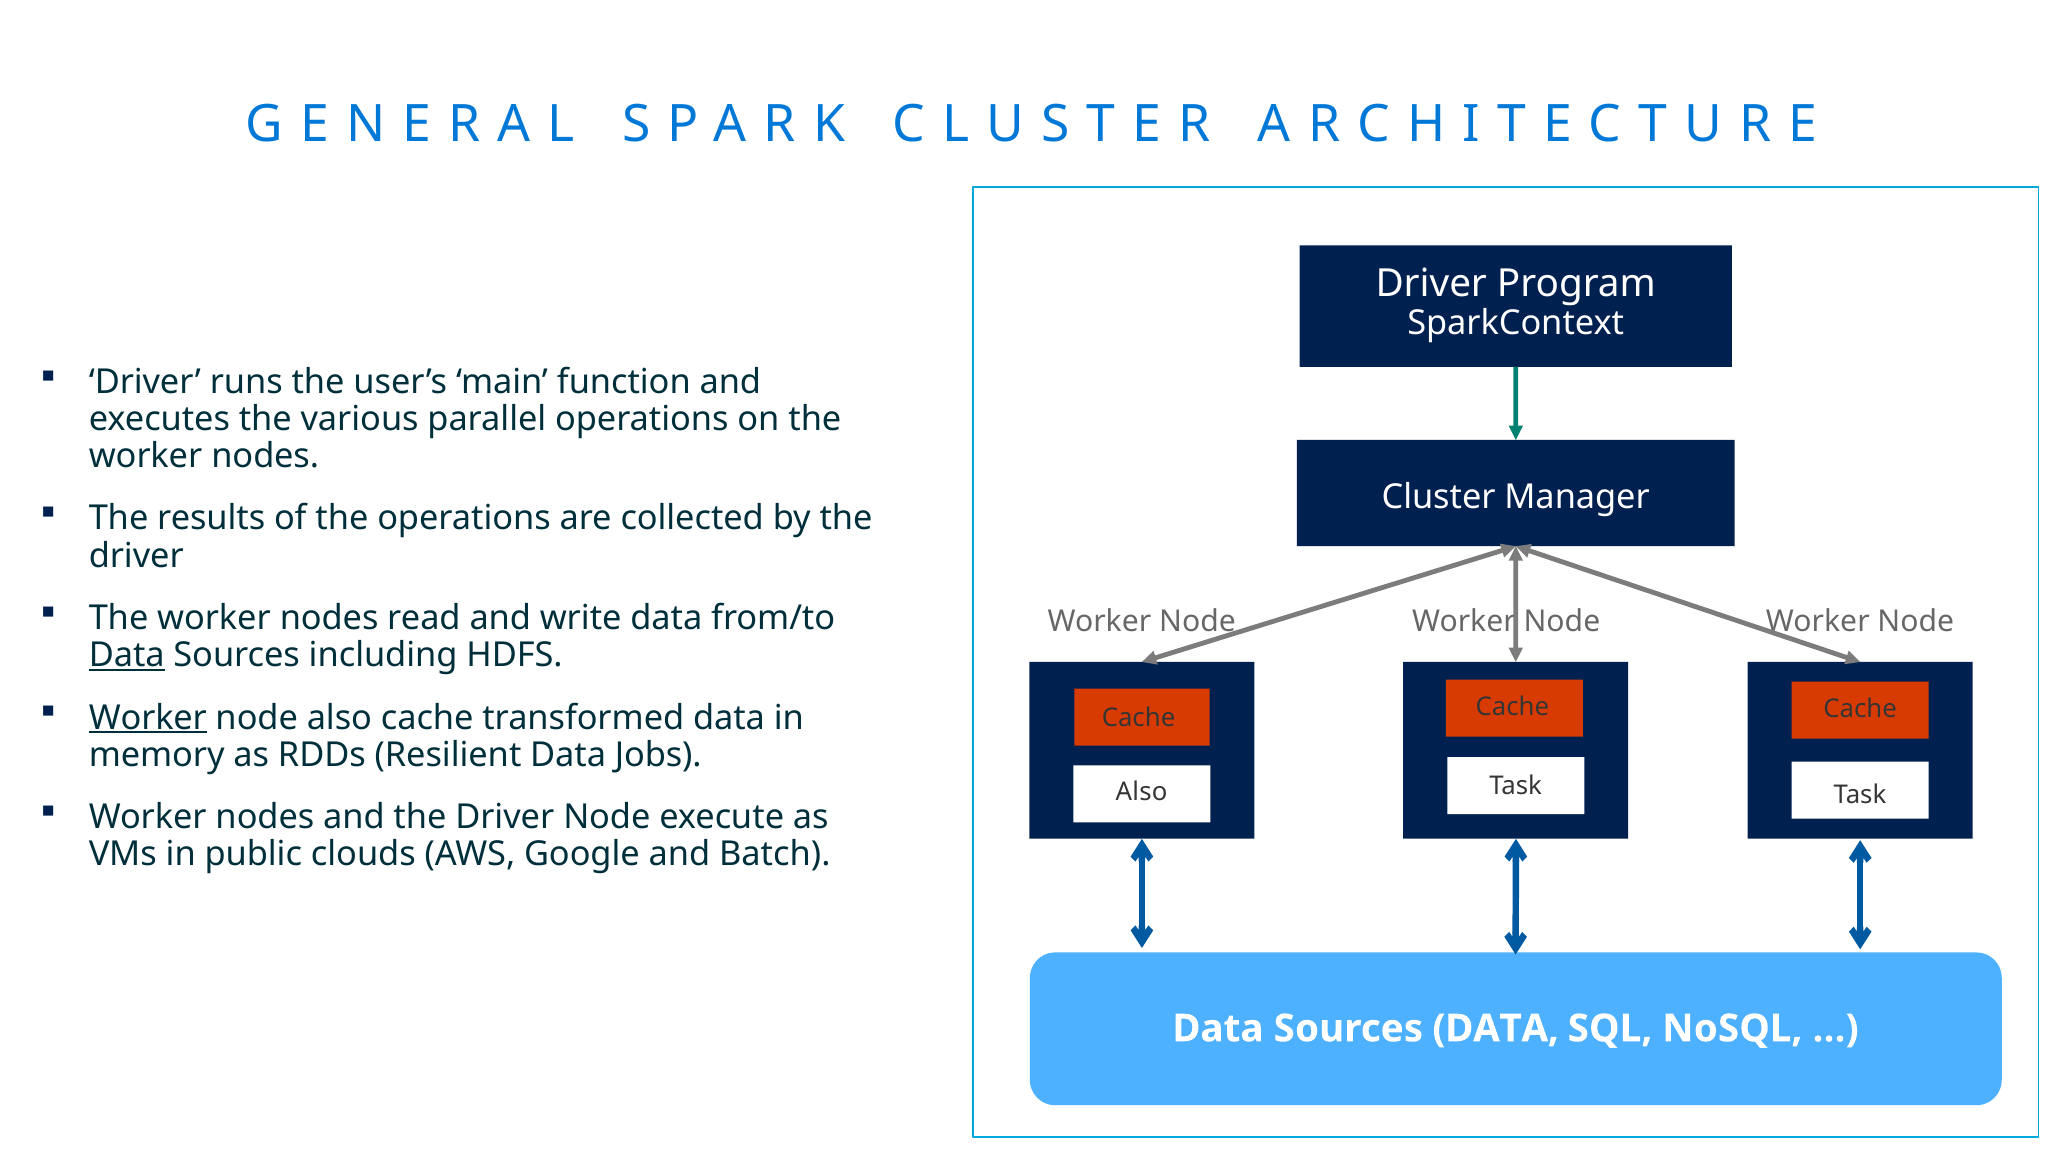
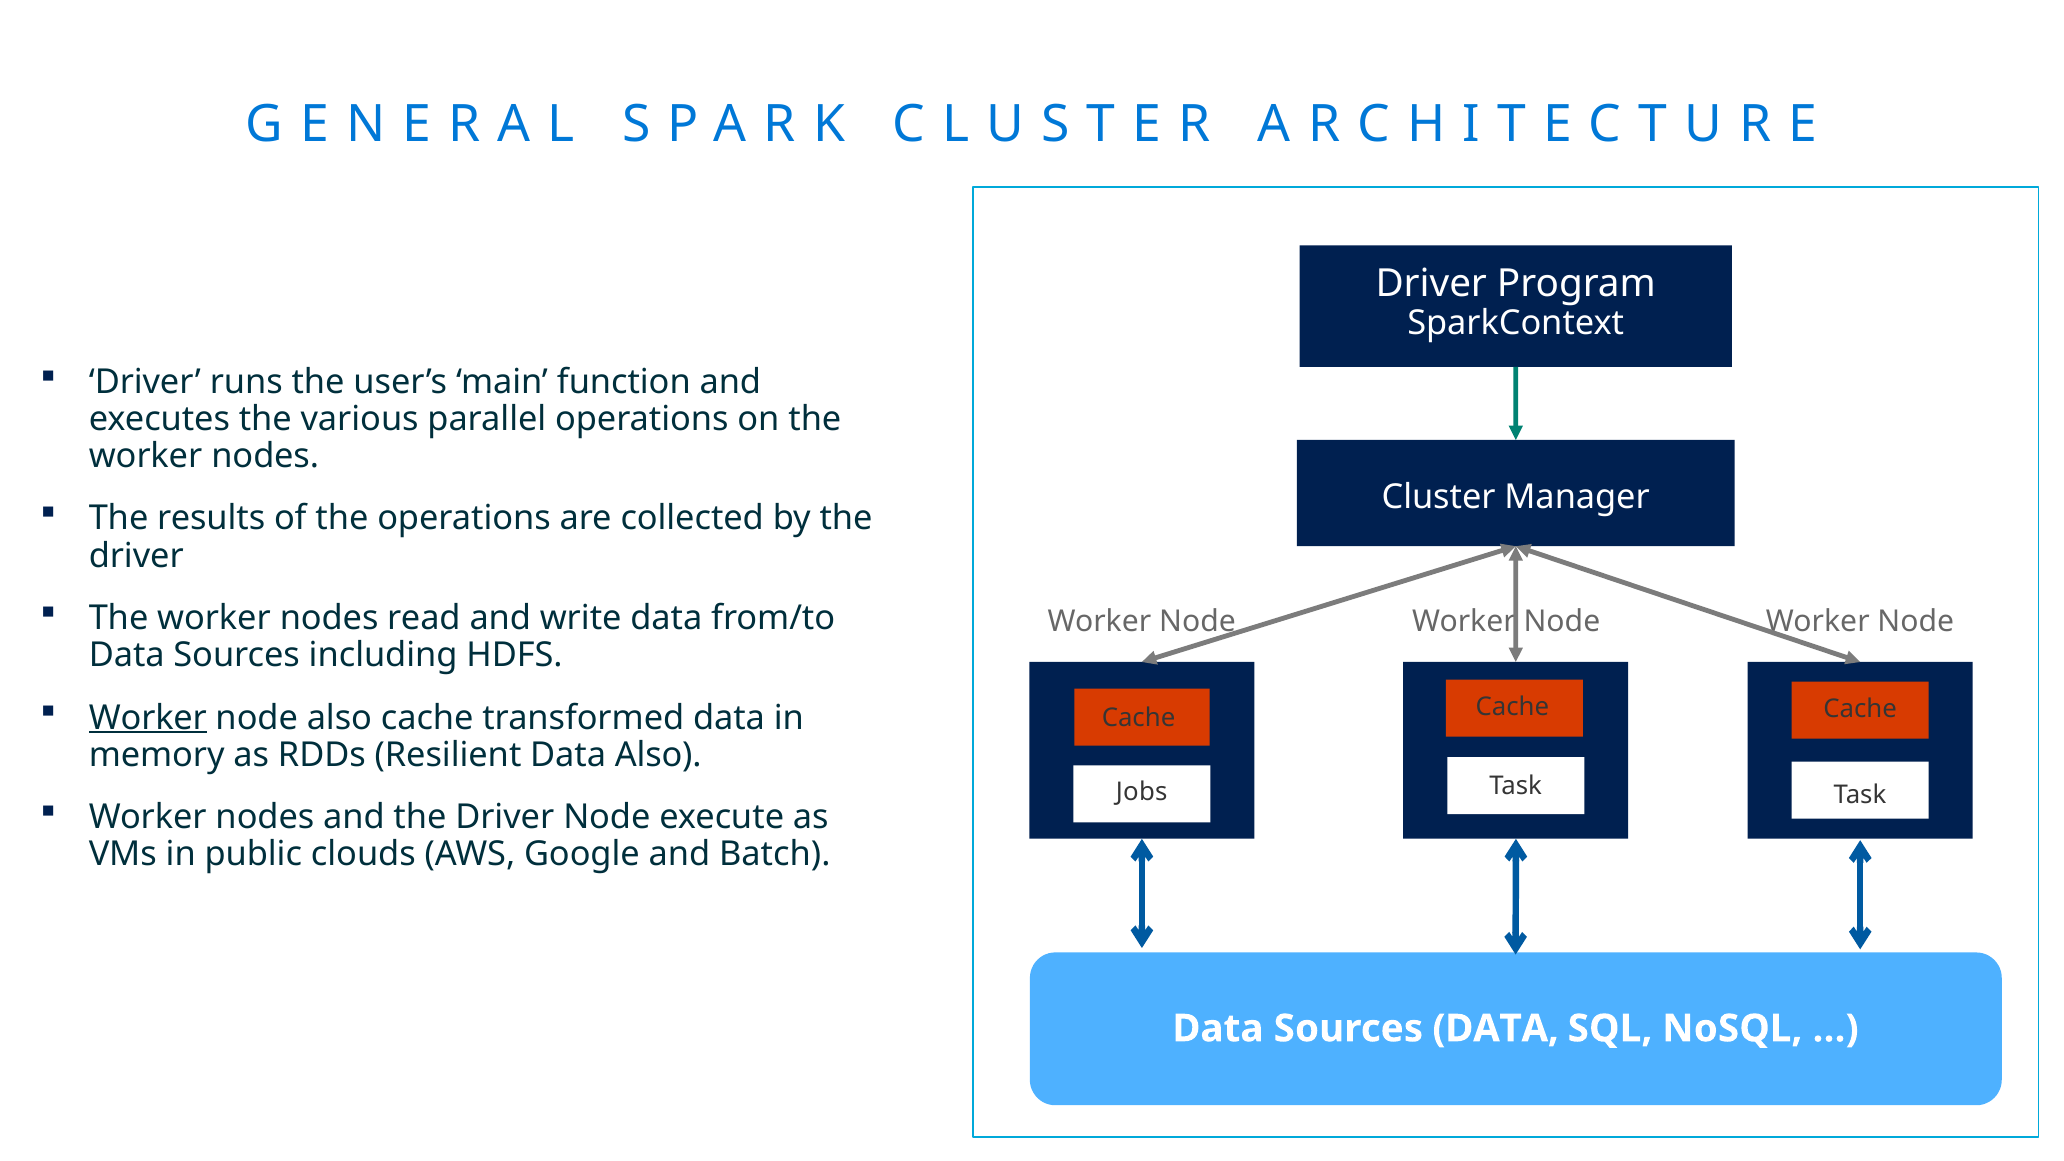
Data underline: present -> none (127, 655)
Data Jobs: Jobs -> Also (658, 755)
Also: Also -> Jobs (1142, 792)
